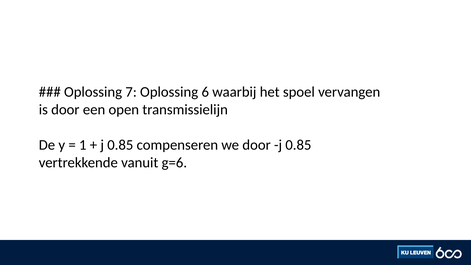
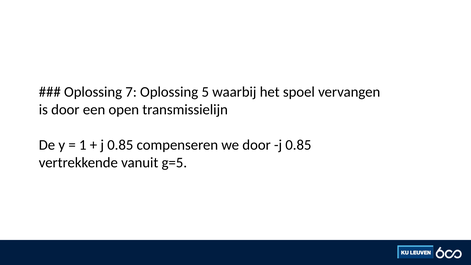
6: 6 -> 5 (205, 92)
g=6: g=6 -> g=5 (174, 163)
